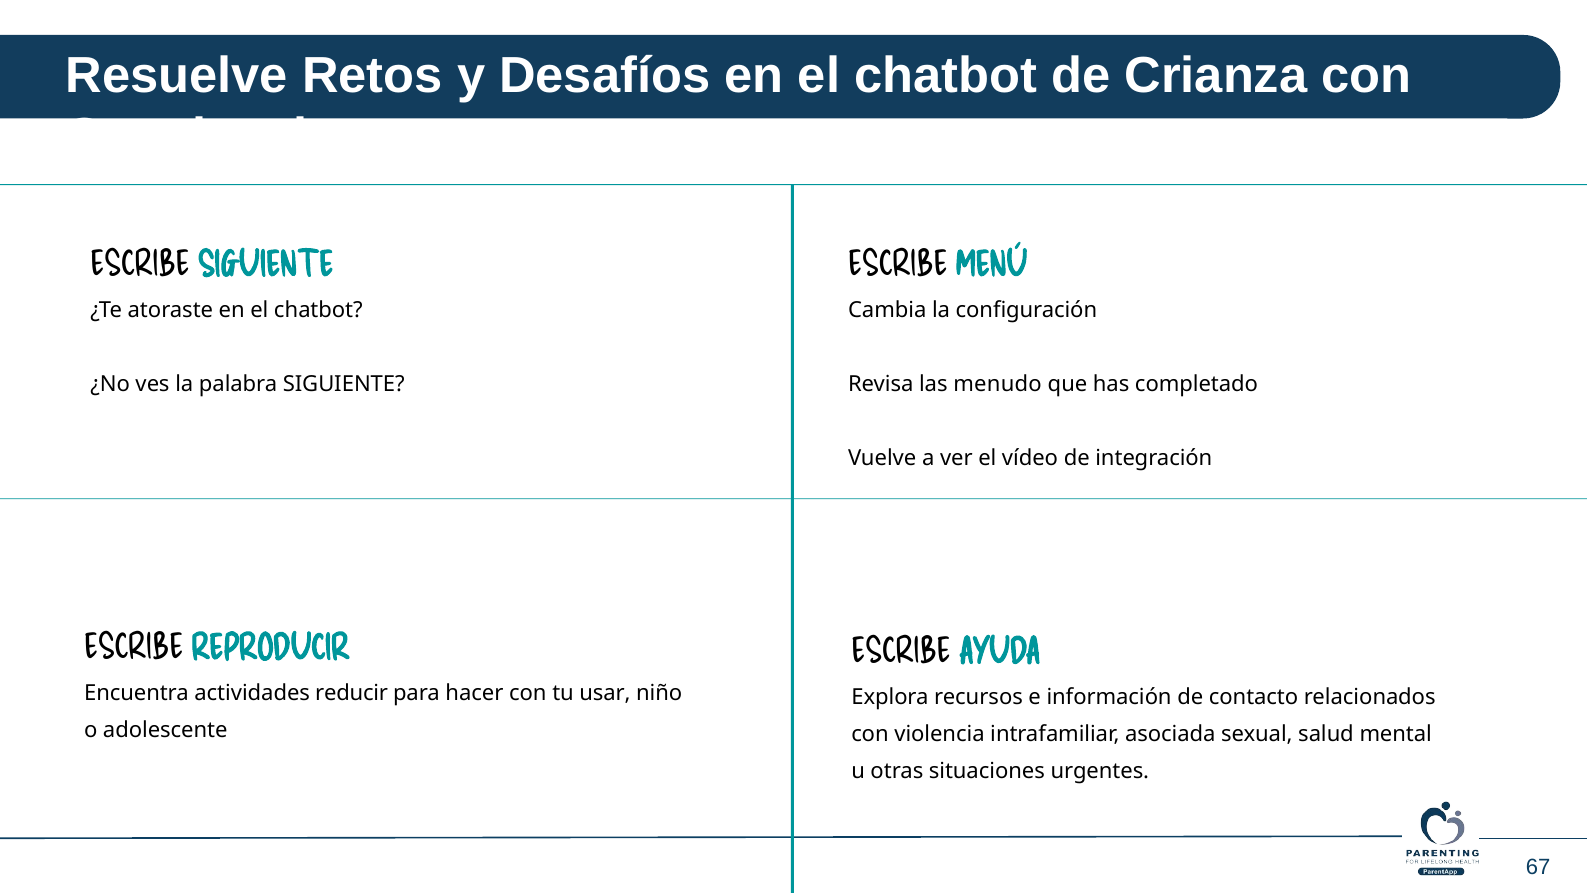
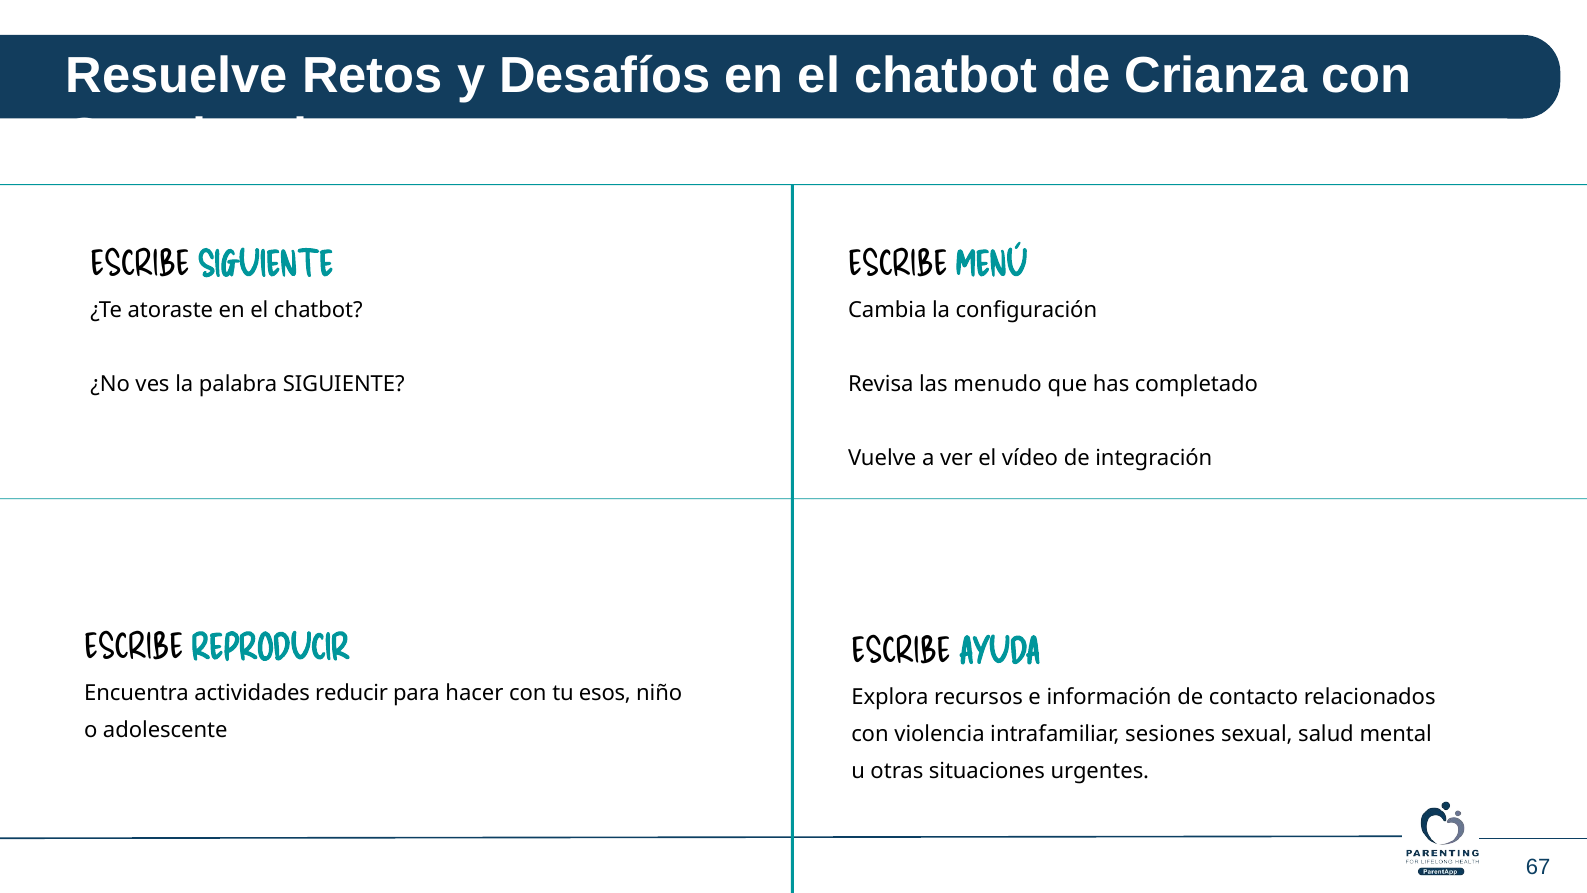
usar: usar -> esos (605, 693)
asociada: asociada -> sesiones (1170, 734)
